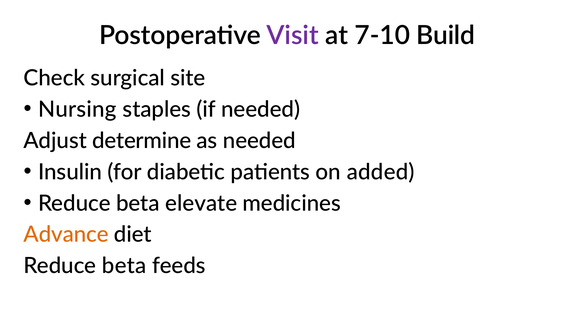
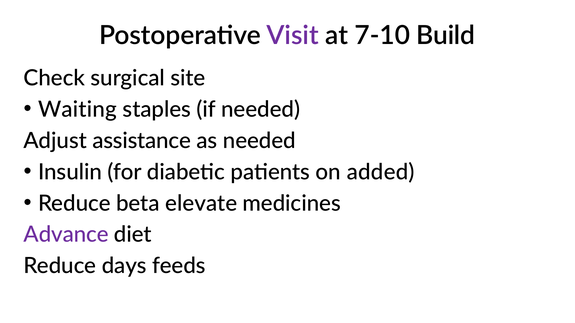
Nursing: Nursing -> Waiting (77, 110)
determine: determine -> assistance (142, 141)
Advance colour: orange -> purple (66, 235)
beta: beta -> days (124, 266)
